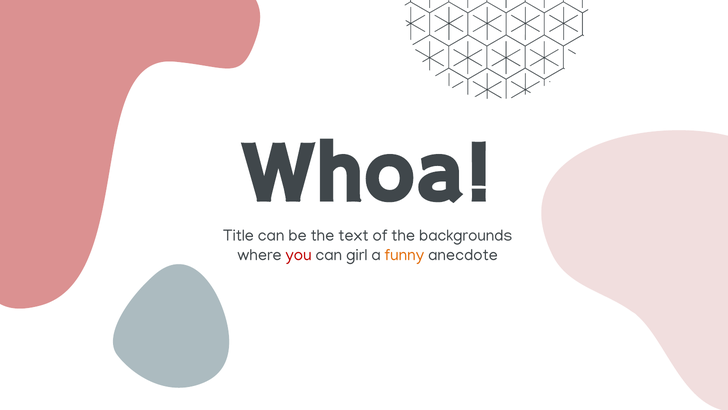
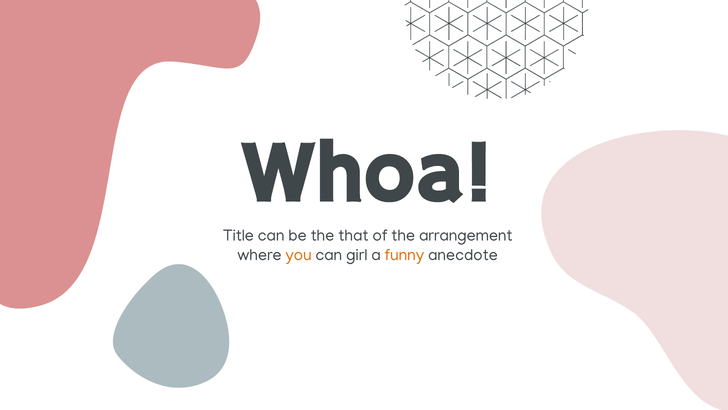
text: text -> that (353, 235)
backgrounds: backgrounds -> arrangement (466, 235)
you colour: red -> orange (299, 255)
